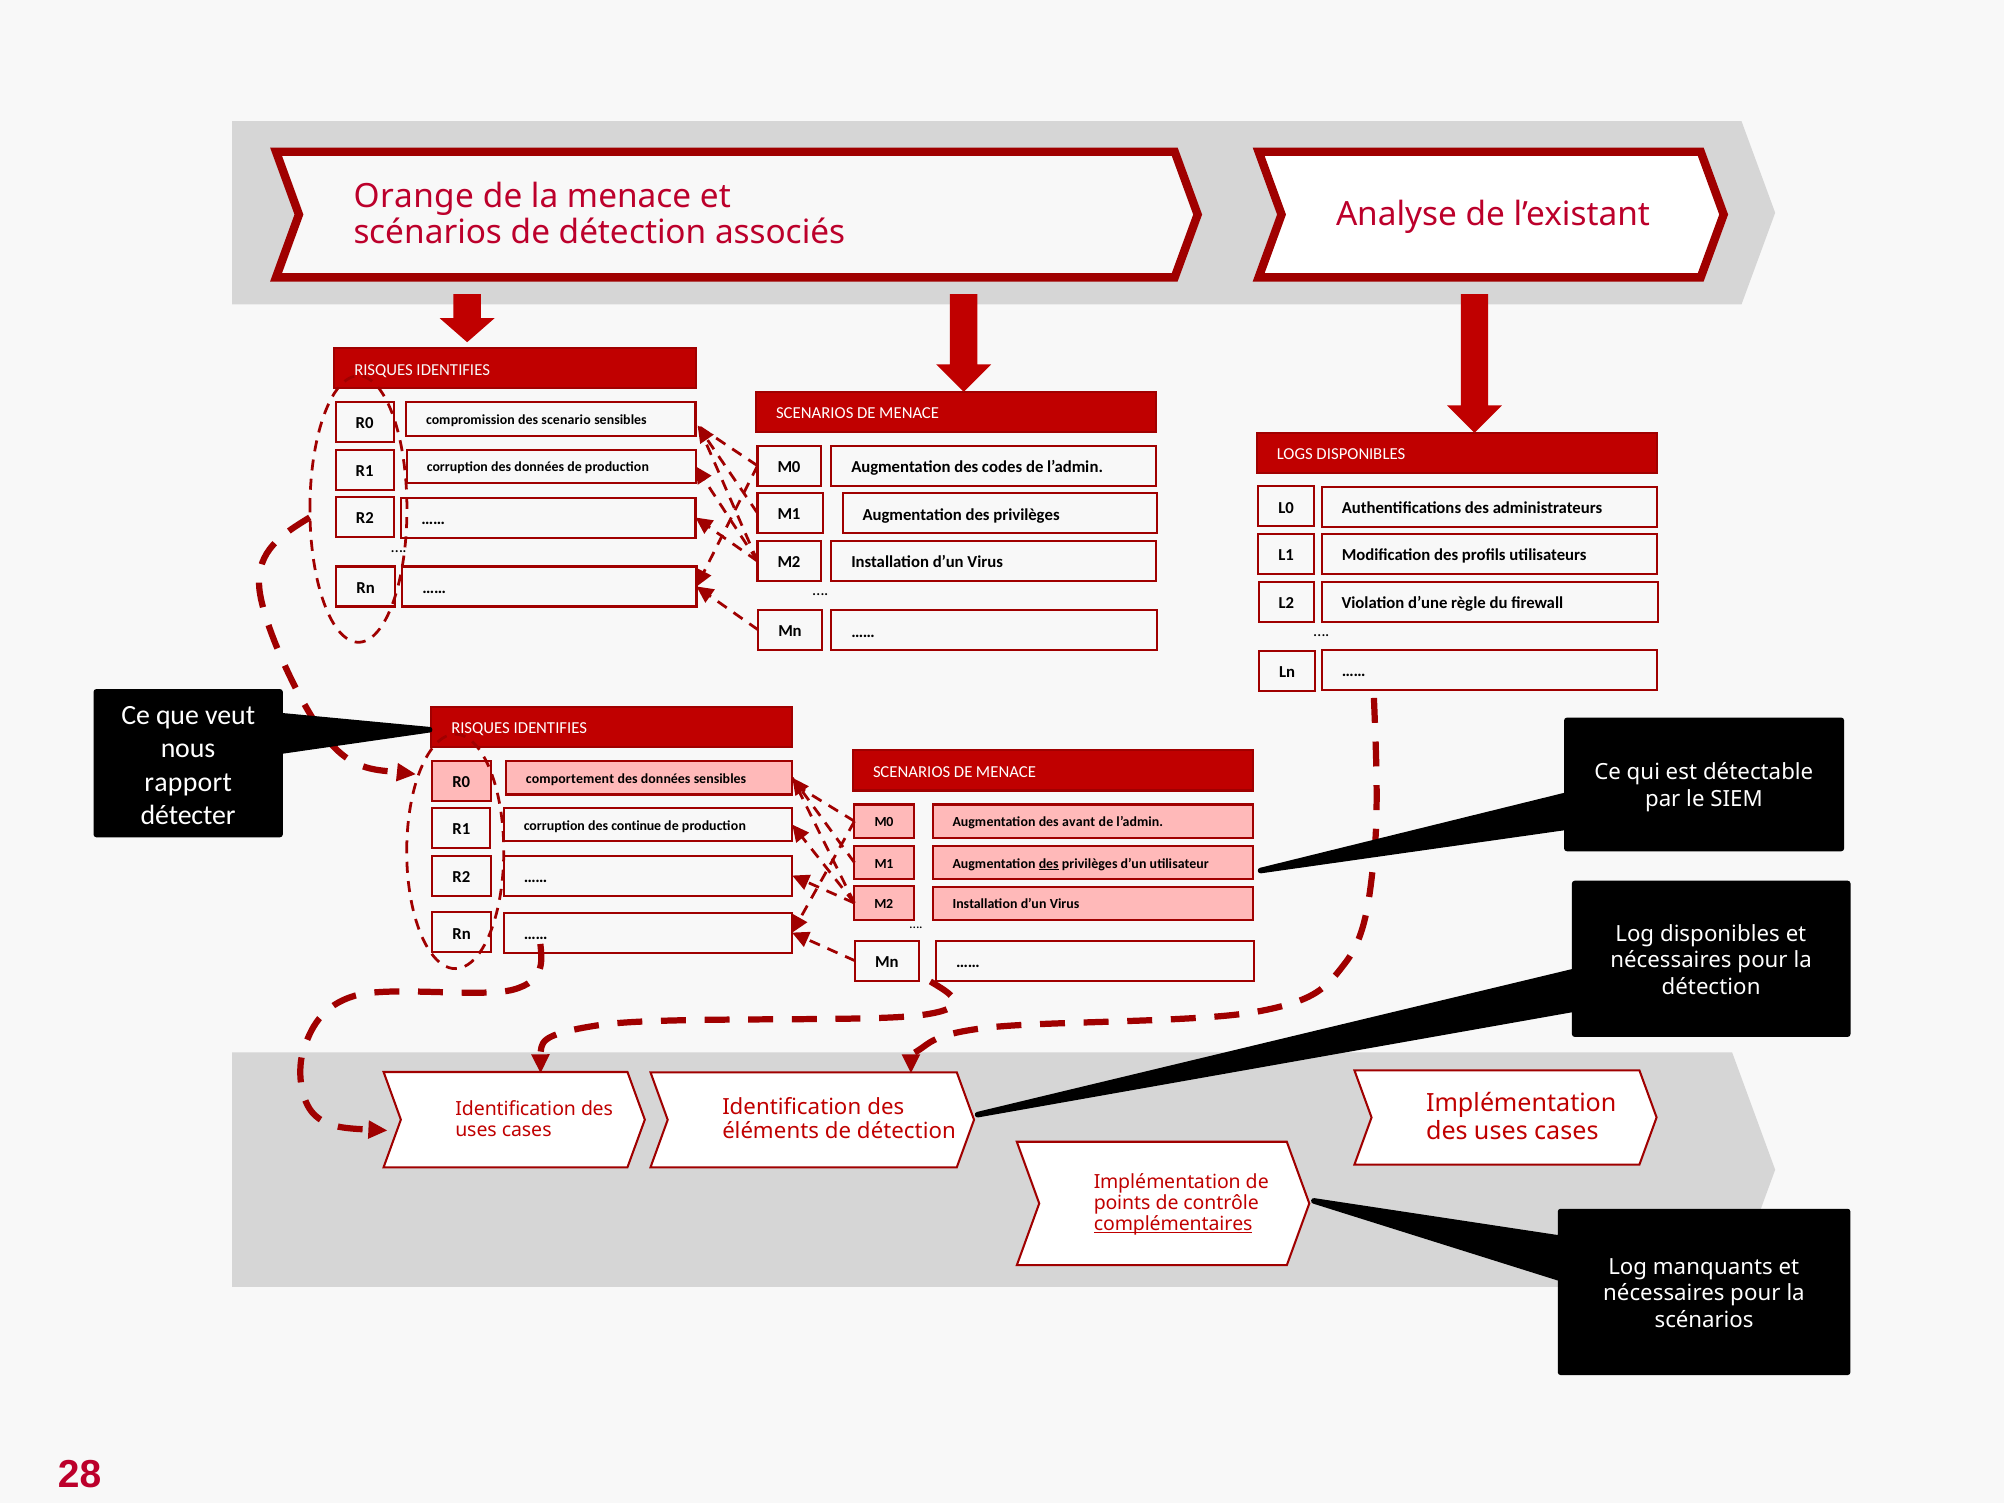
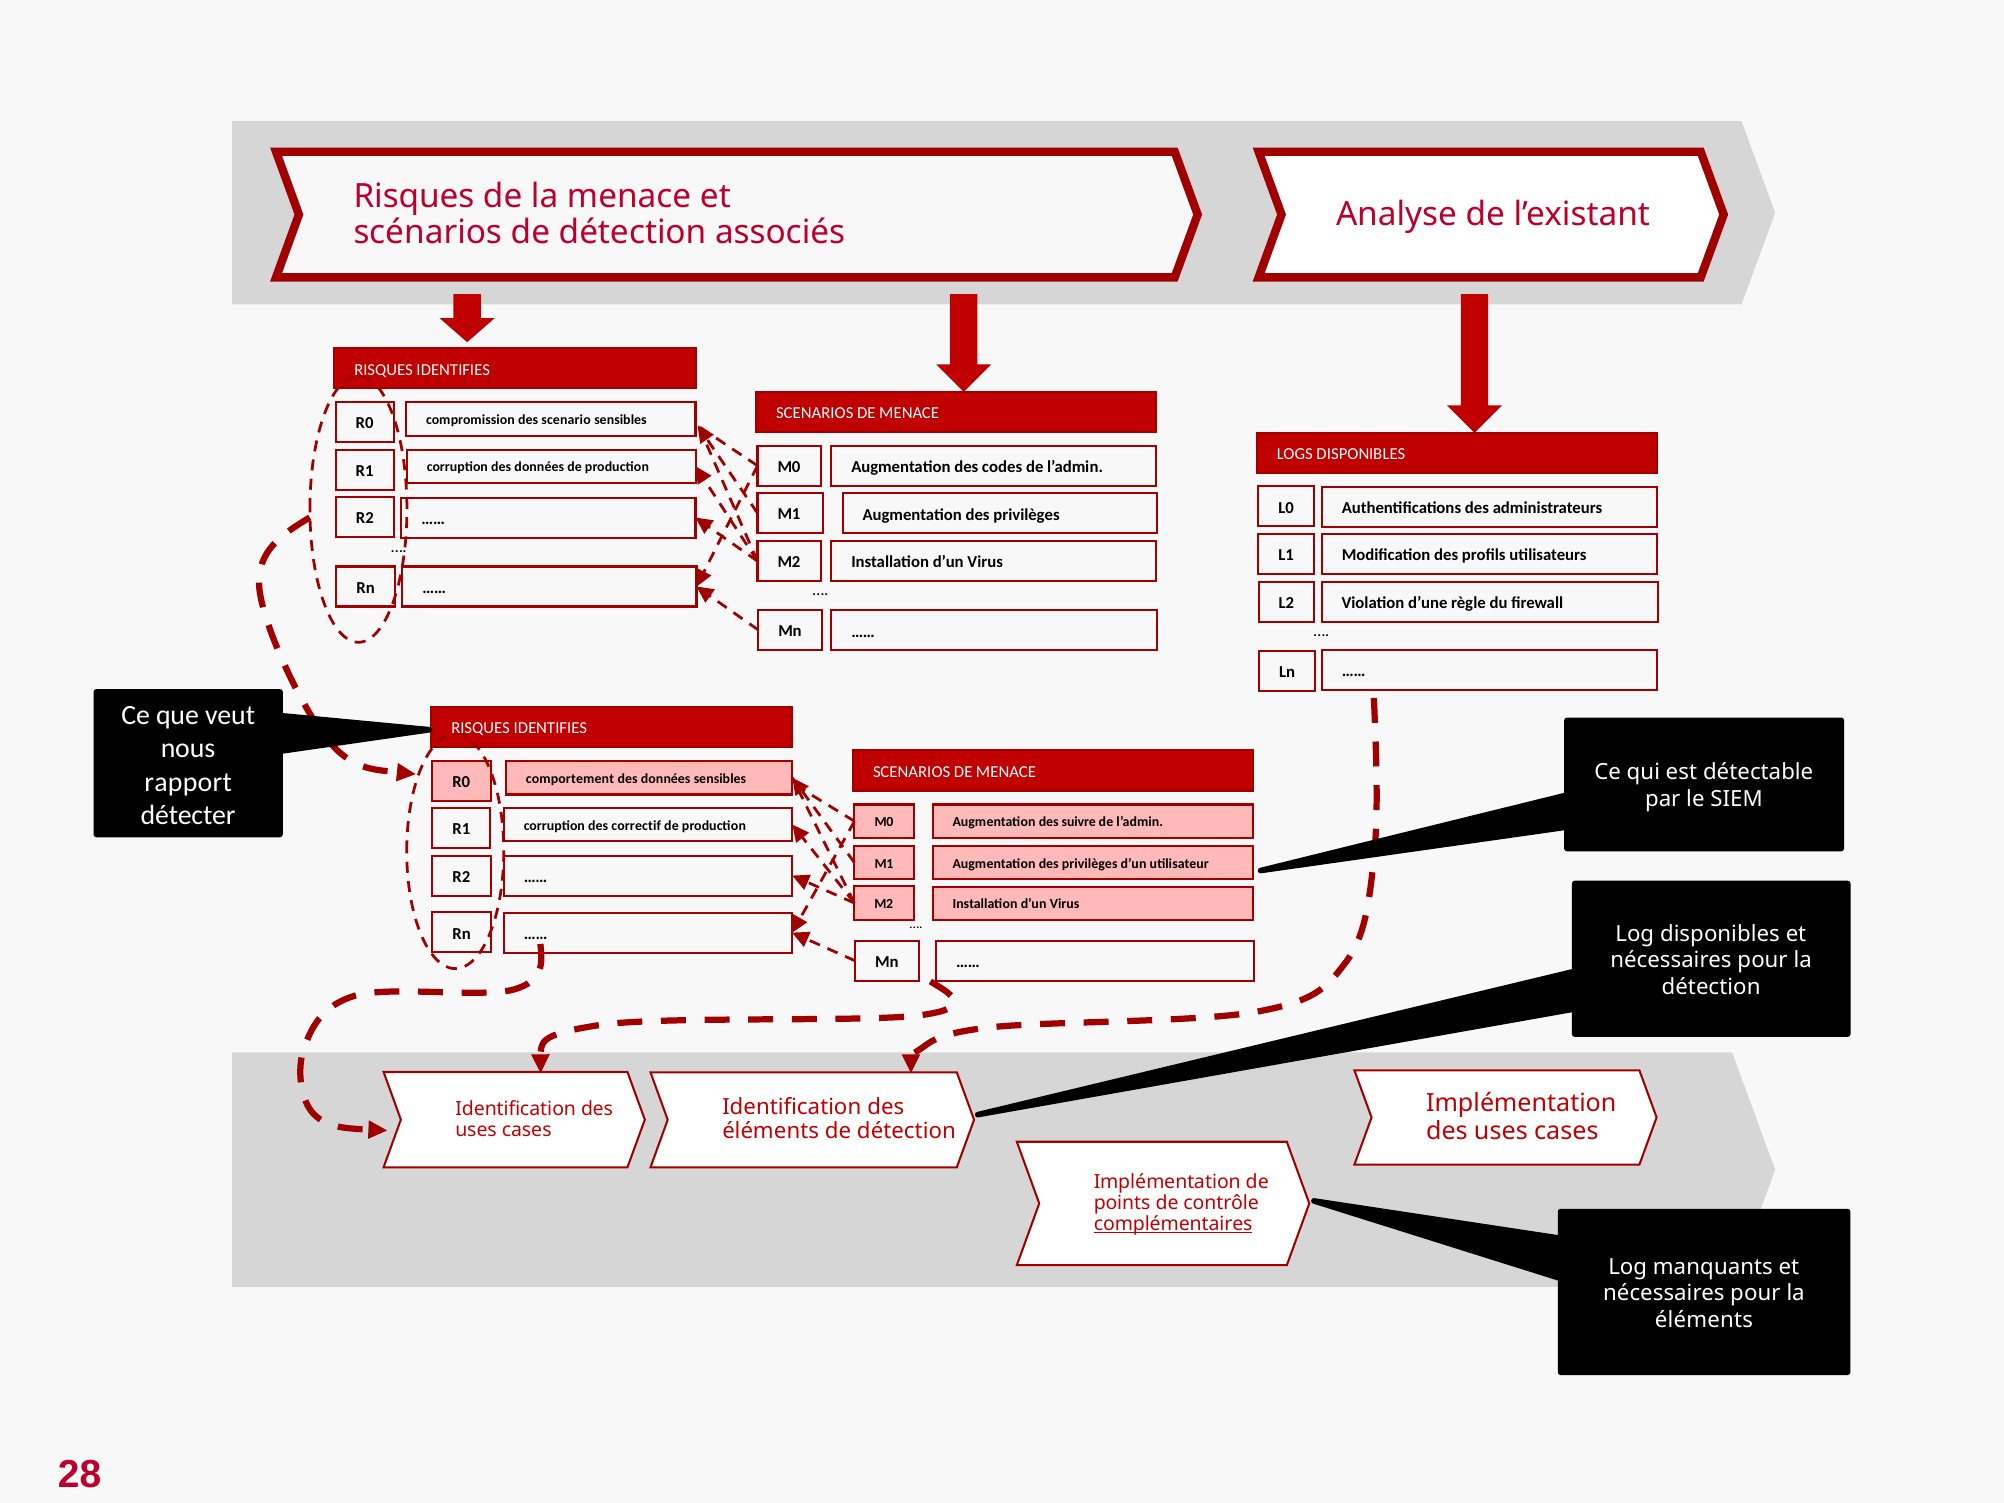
Orange: Orange -> Risques (414, 196)
avant: avant -> suivre (1079, 822)
continue: continue -> correctif (636, 826)
des underline: present -> none (1049, 864)
scénarios: scénarios -> éléments (1704, 1320)
